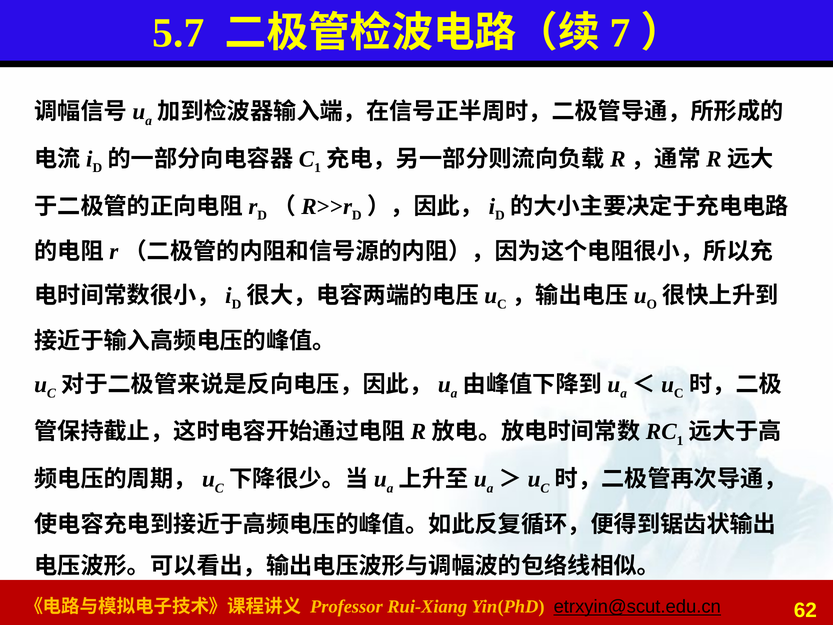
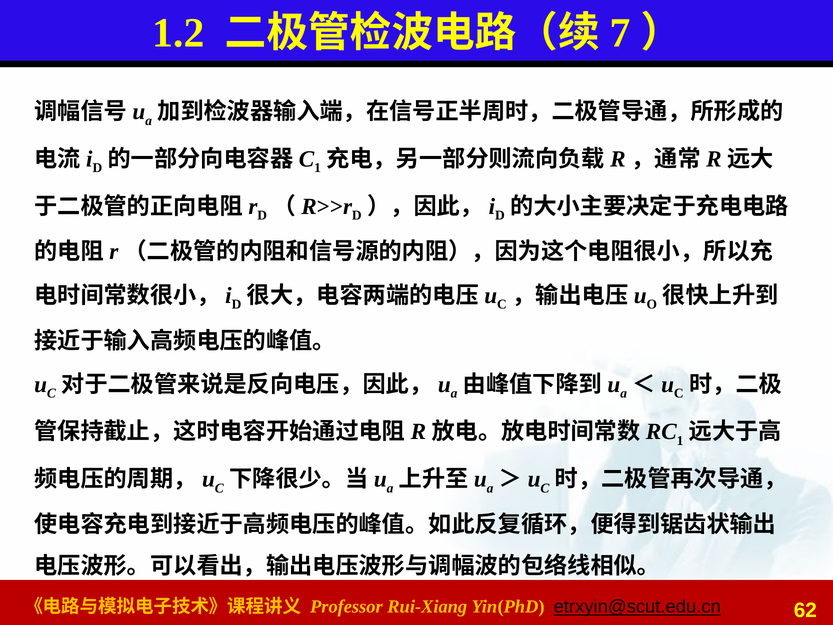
5.7: 5.7 -> 1.2 (179, 33)
